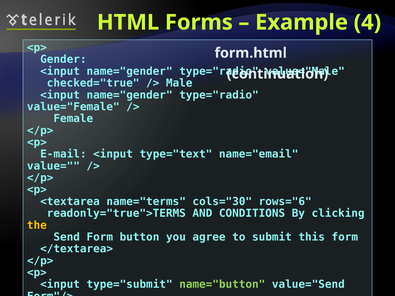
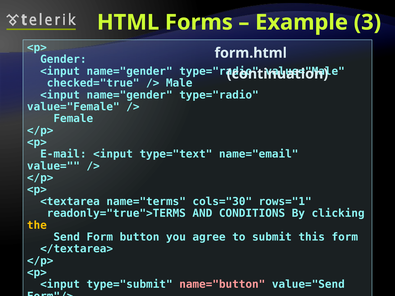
4: 4 -> 3 (367, 22)
rows="6: rows="6 -> rows="1 (285, 202)
name="button colour: light green -> pink (222, 285)
